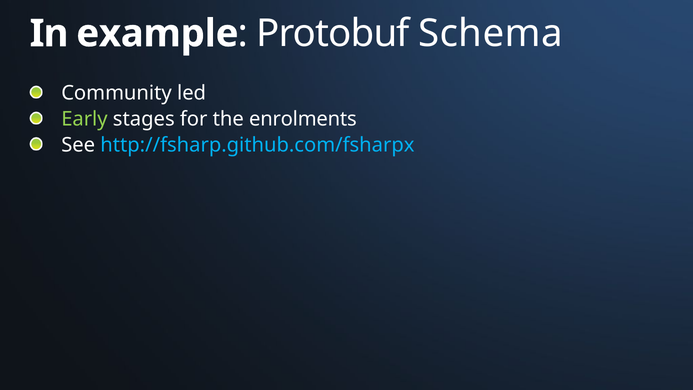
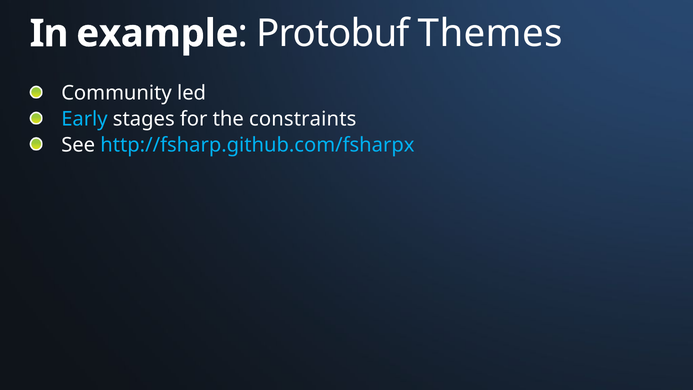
Schema: Schema -> Themes (490, 34)
Early colour: light green -> light blue (84, 119)
enrolments: enrolments -> constraints (303, 119)
